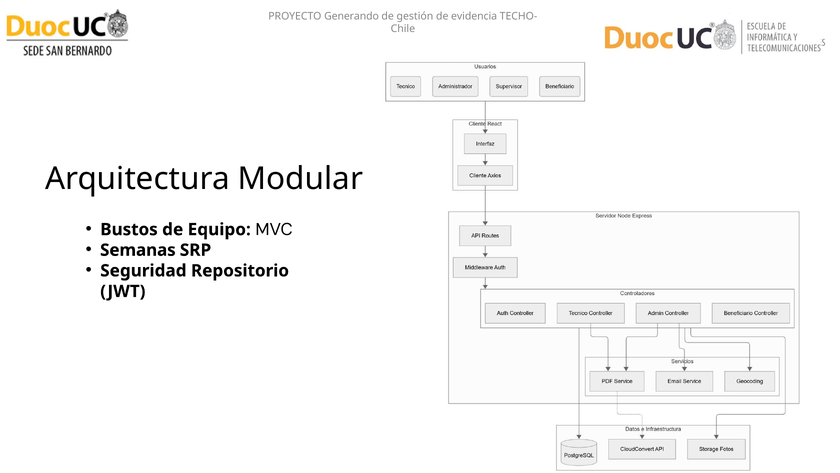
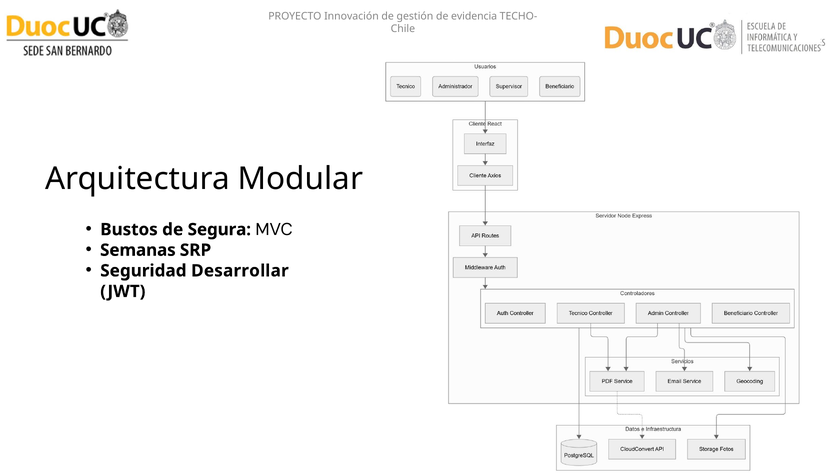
Generando: Generando -> Innovación (351, 16)
Equipo: Equipo -> Segura (219, 229)
Repositorio: Repositorio -> Desarrollar (240, 270)
